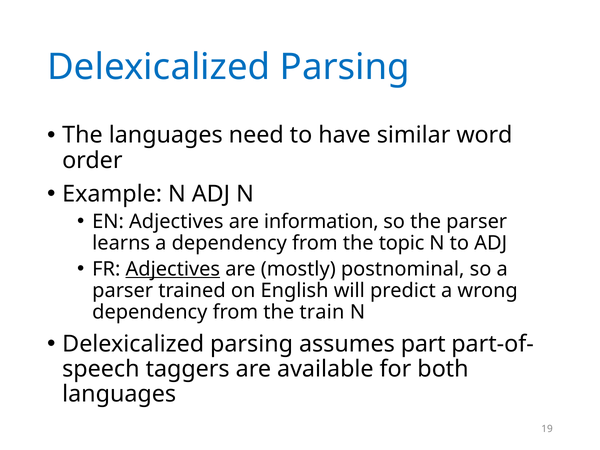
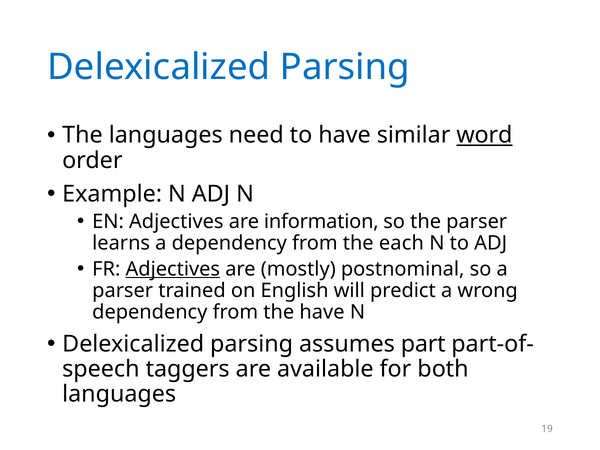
word underline: none -> present (484, 135)
topic: topic -> each (401, 243)
the train: train -> have (322, 312)
